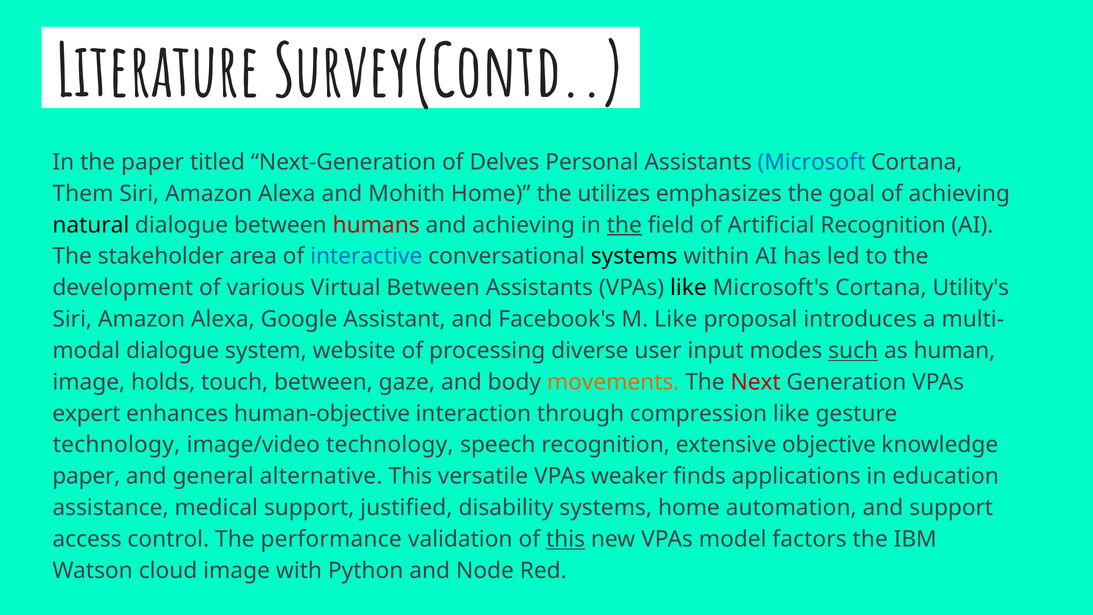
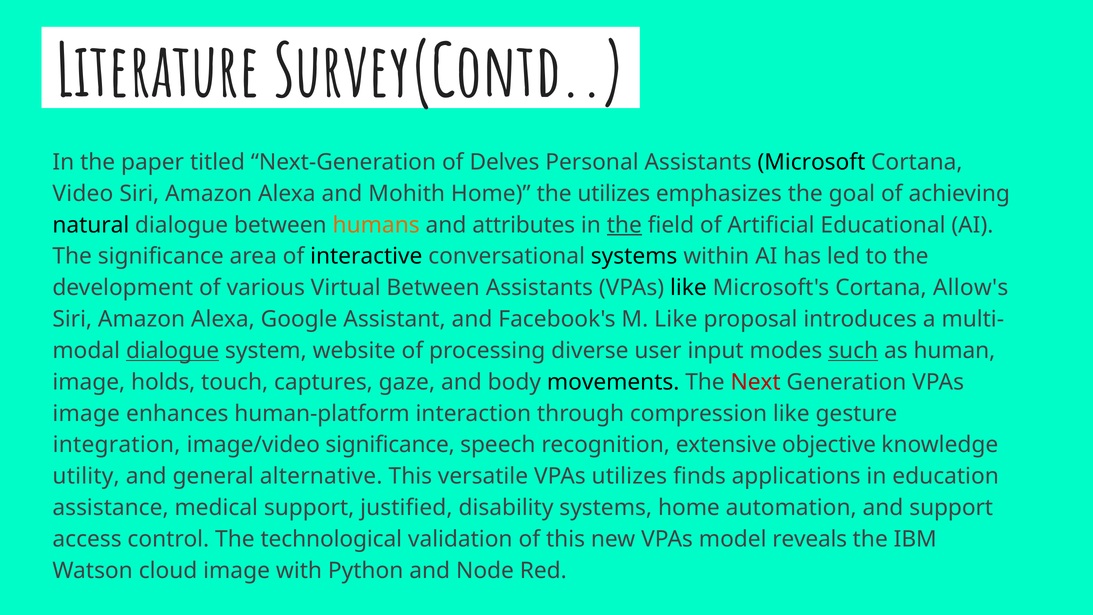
Microsoft colour: blue -> black (811, 162)
Them: Them -> Video (83, 194)
humans colour: red -> orange (376, 225)
and achieving: achieving -> attributes (524, 225)
Artificial Recognition: Recognition -> Educational (883, 225)
The stakeholder: stakeholder -> significance (161, 256)
interactive colour: blue -> black (366, 256)
Utility's: Utility's -> Allow's (971, 288)
dialogue underline: none -> present (173, 351)
touch between: between -> captures (323, 382)
movements colour: orange -> black (613, 382)
expert: expert -> image (86, 413)
human-objective: human-objective -> human-platform (322, 413)
technology: technology -> integration (117, 445)
image/video technology: technology -> significance (390, 445)
paper: paper -> utility (86, 476)
VPAs weaker: weaker -> utilizes (629, 476)
performance: performance -> technological (331, 539)
this underline: present -> none (566, 539)
factors: factors -> reveals (810, 539)
